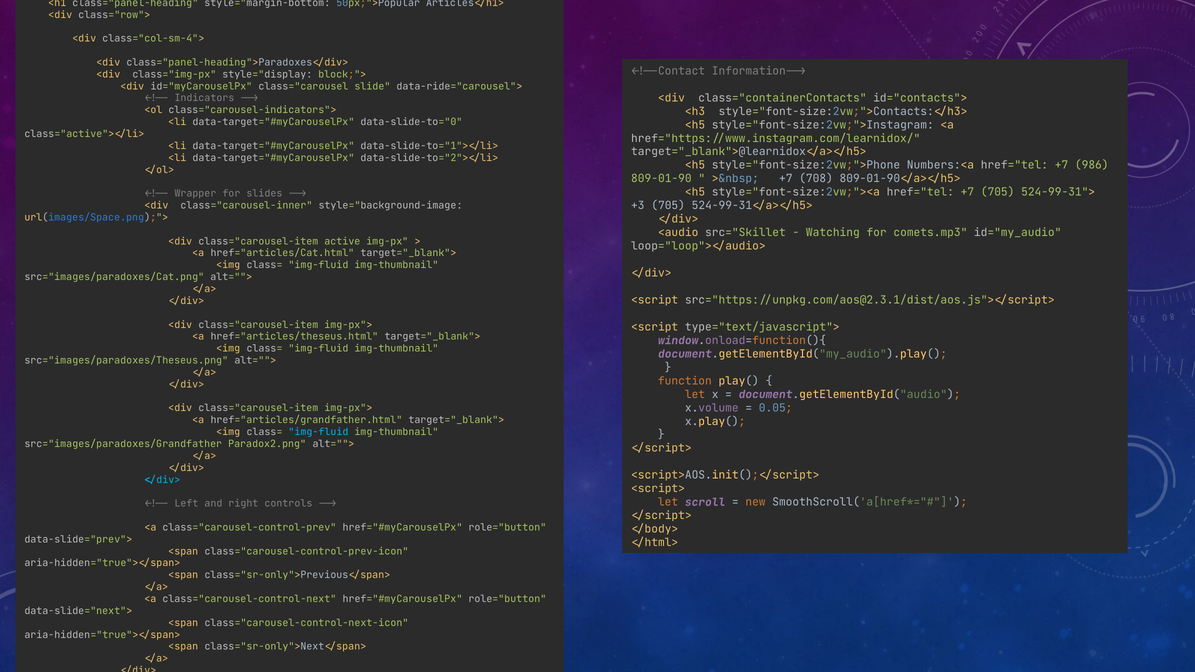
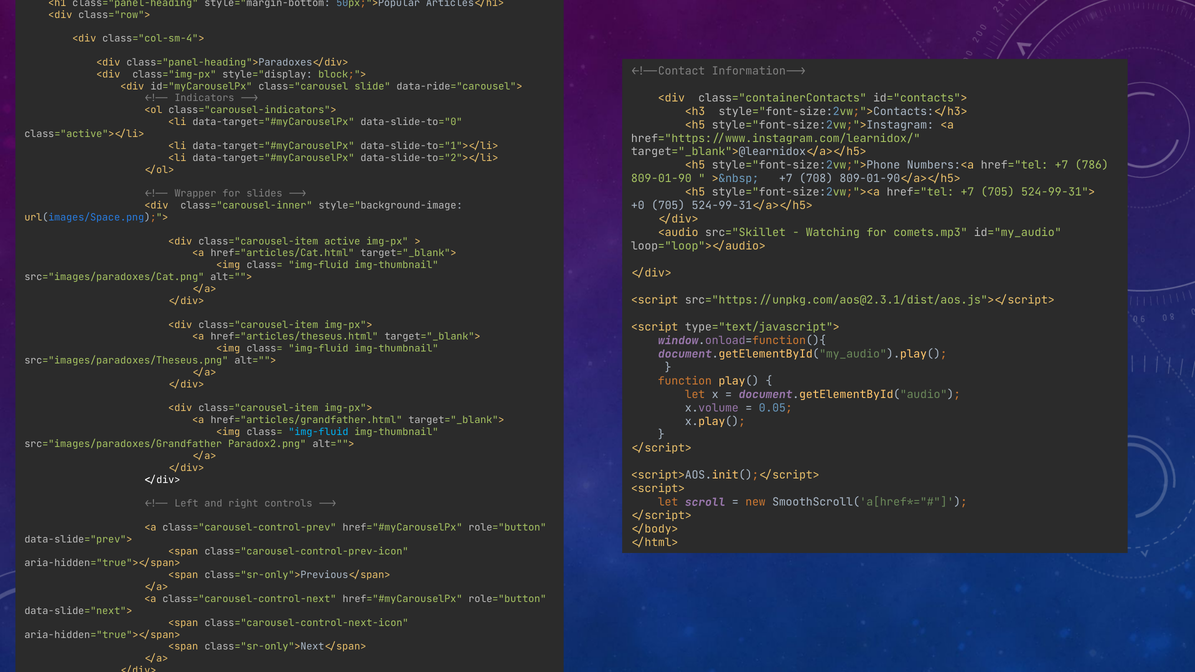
986: 986 -> 786 (1092, 165)
+3: +3 -> +0 (638, 206)
</div> colour: light blue -> white (162, 480)
